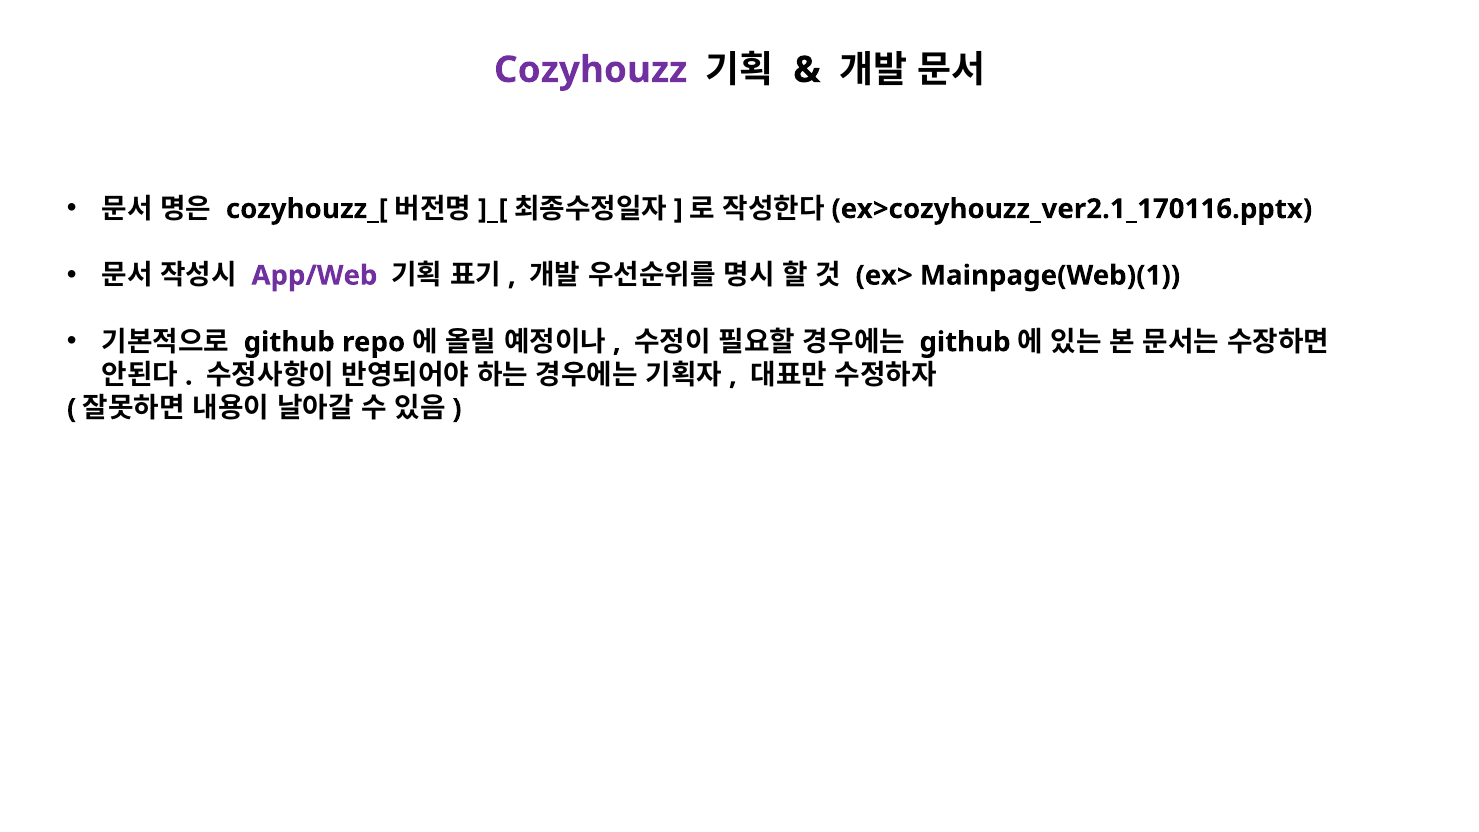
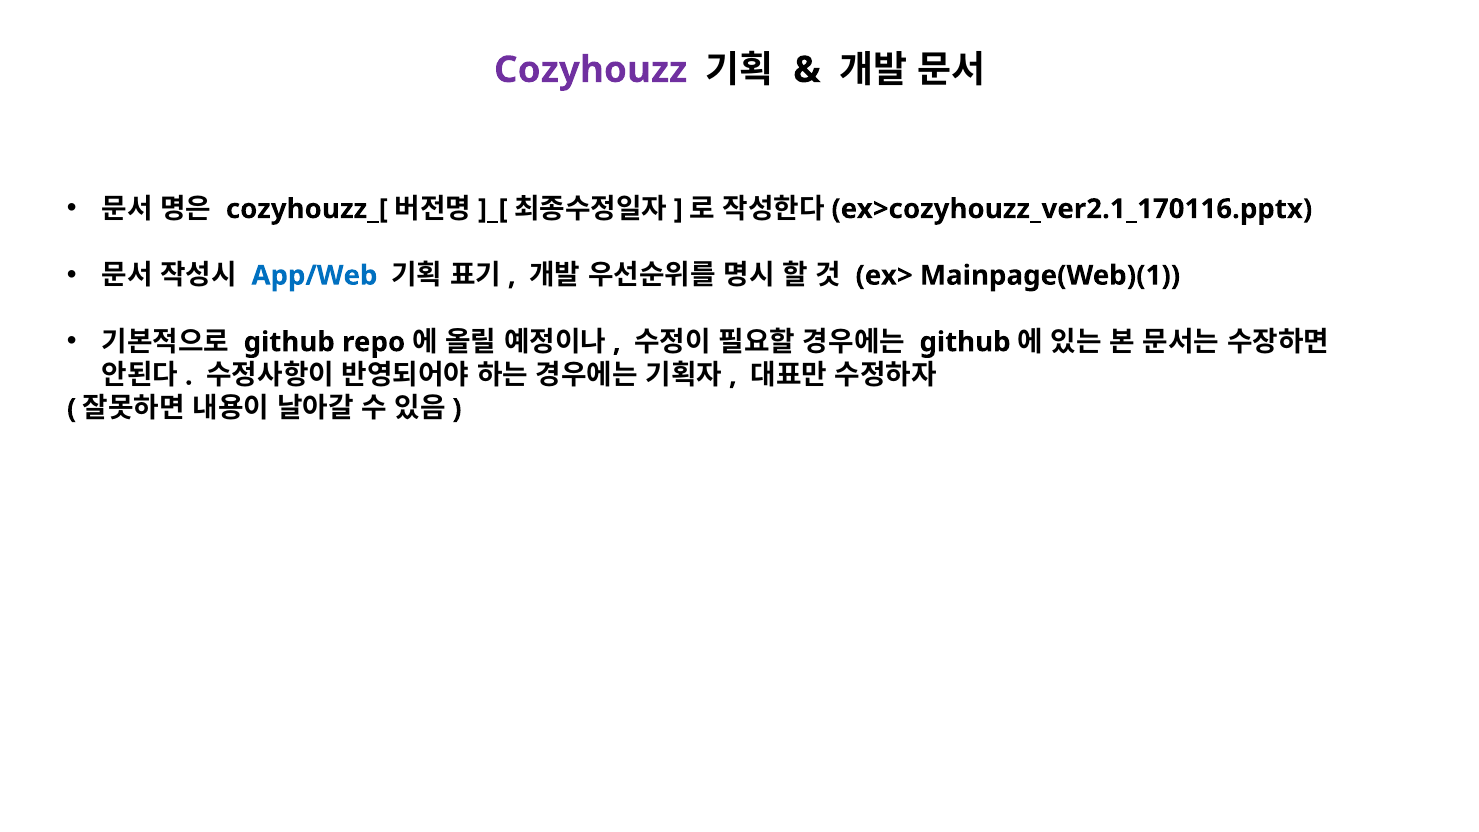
App/Web colour: purple -> blue (314, 276)
